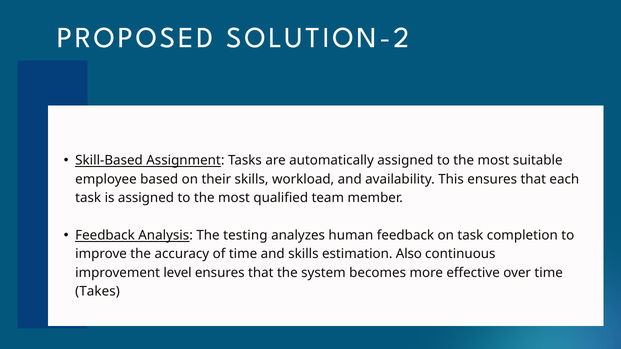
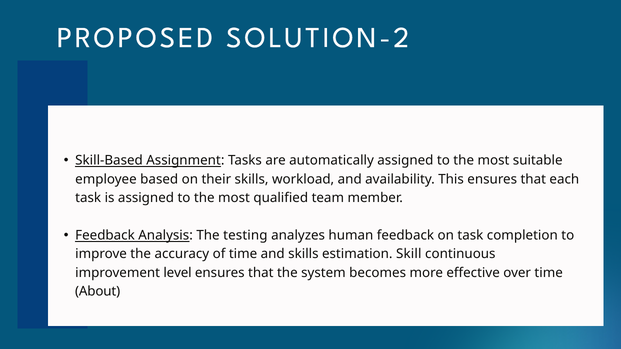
Also: Also -> Skill (409, 254)
Takes: Takes -> About (98, 292)
